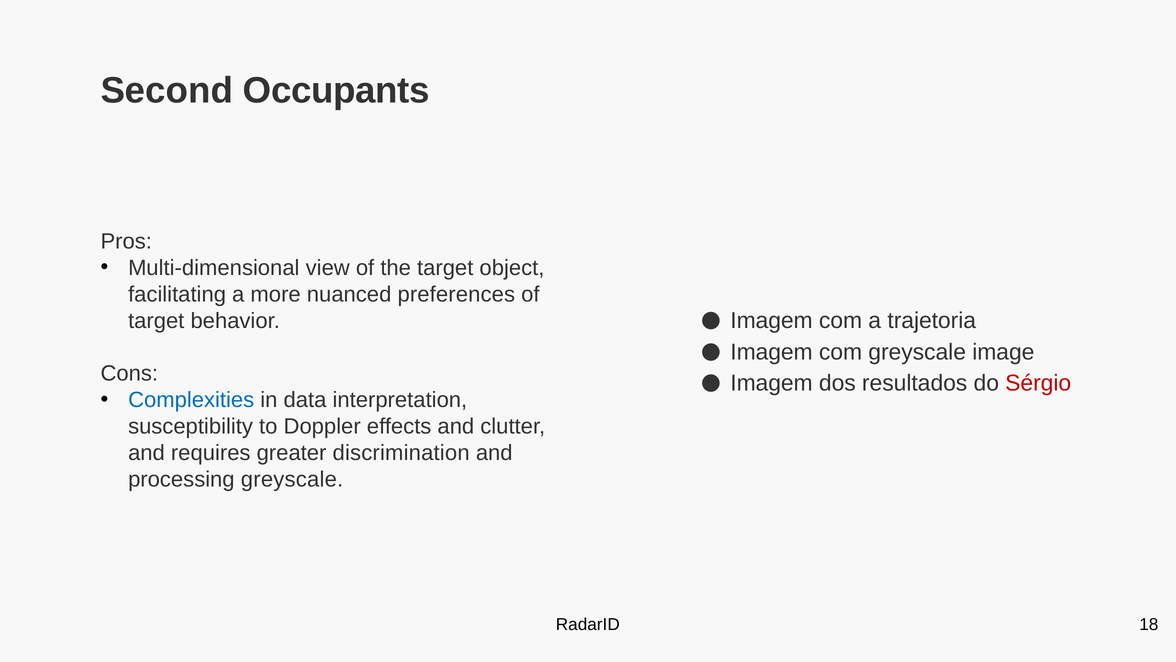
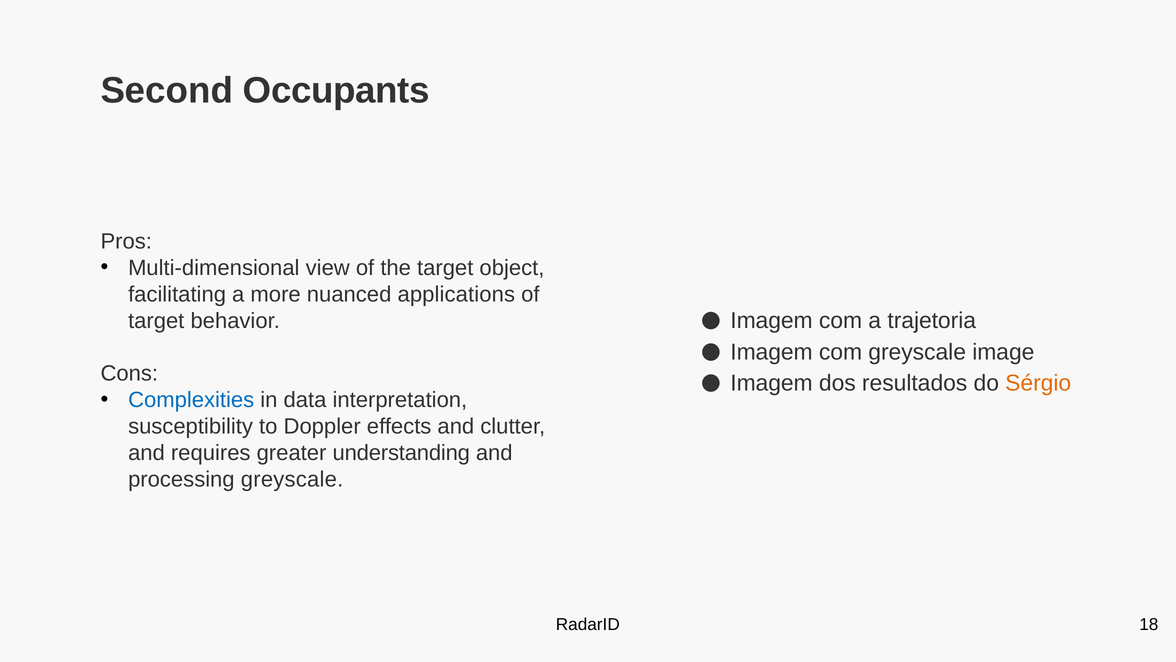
preferences: preferences -> applications (456, 294)
Sérgio colour: red -> orange (1038, 383)
discrimination: discrimination -> understanding (401, 453)
